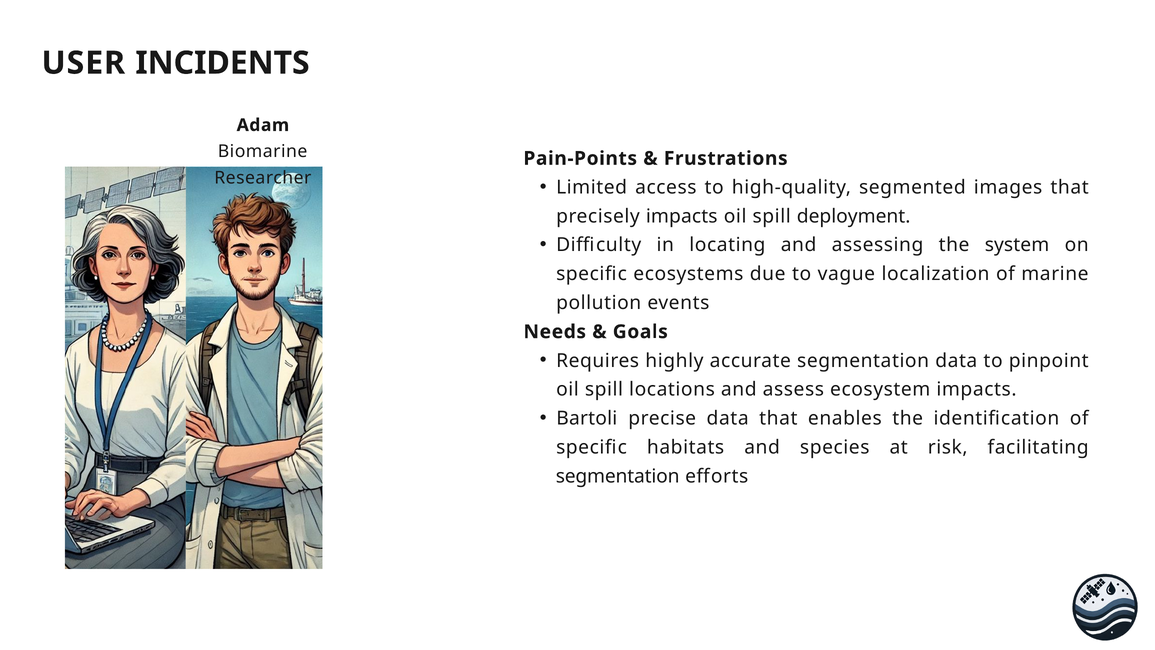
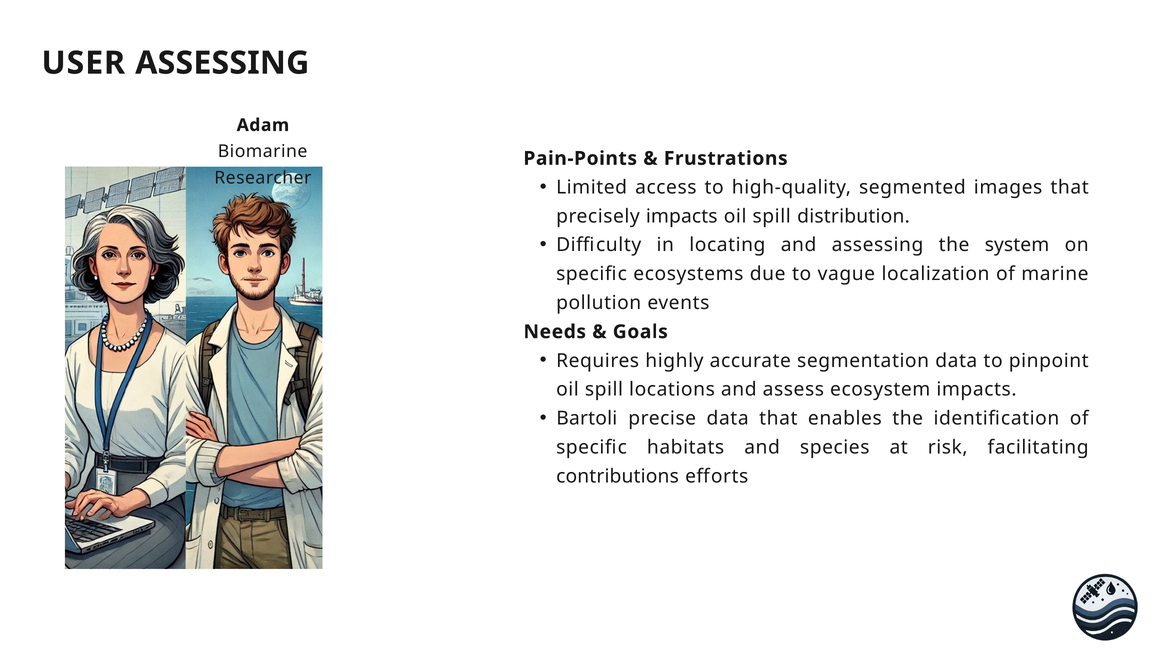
USER INCIDENTS: INCIDENTS -> ASSESSING (222, 63)
deployment: deployment -> distribution (854, 216)
segmentation: segmentation -> contributions (617, 476)
